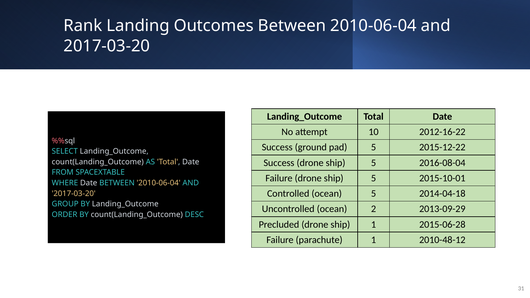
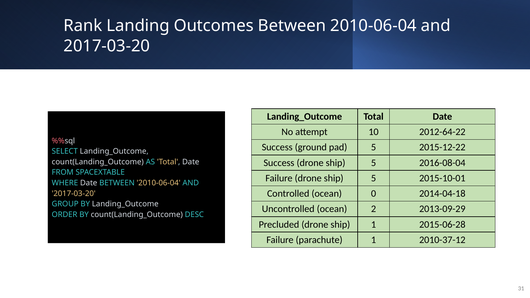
2012-16-22: 2012-16-22 -> 2012-64-22 (442, 132)
ocean 5: 5 -> 0 (374, 194)
2010-48-12: 2010-48-12 -> 2010-37-12 (442, 240)
